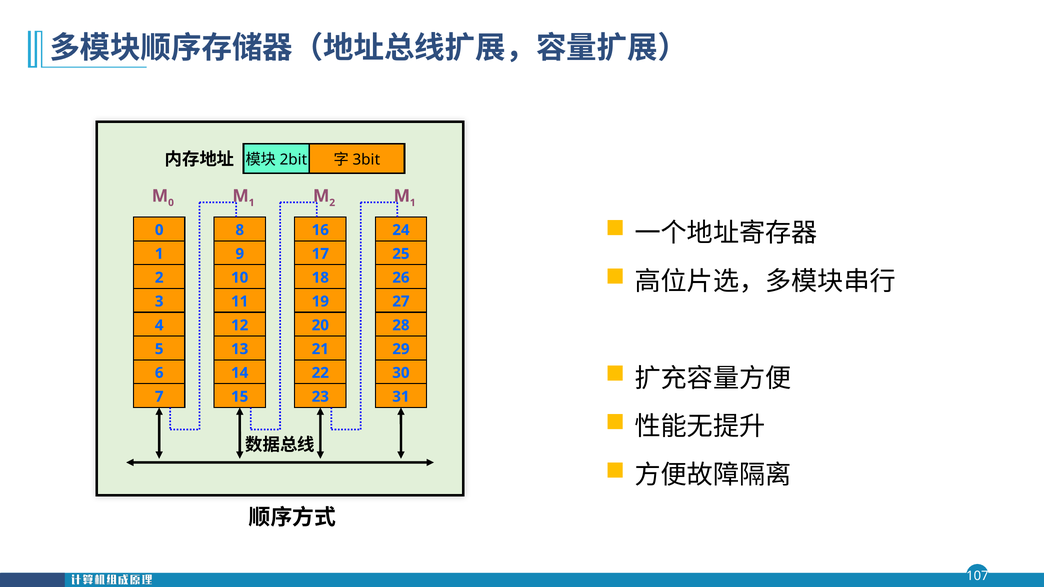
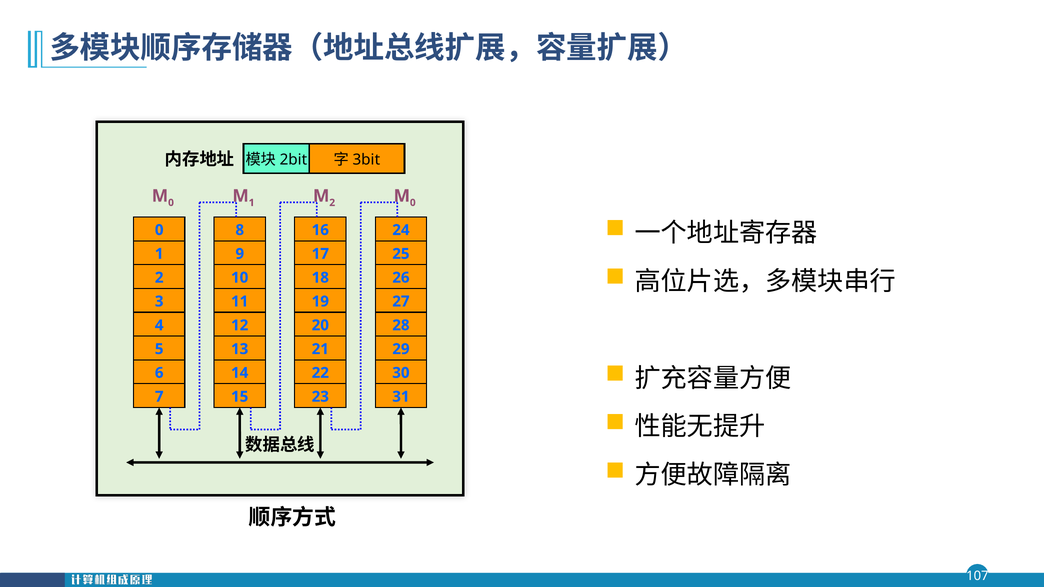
1: 1 -> 0 (413, 203)
